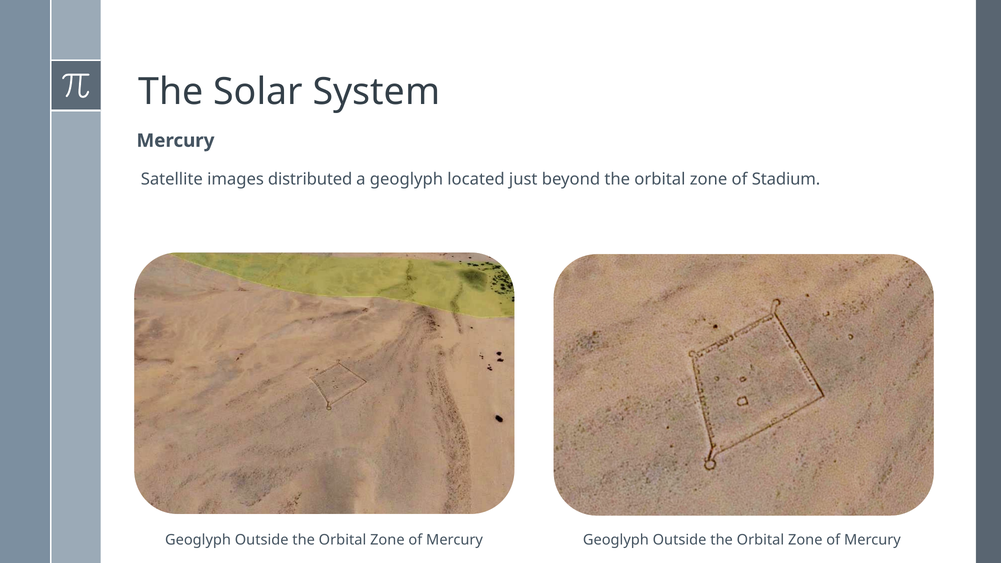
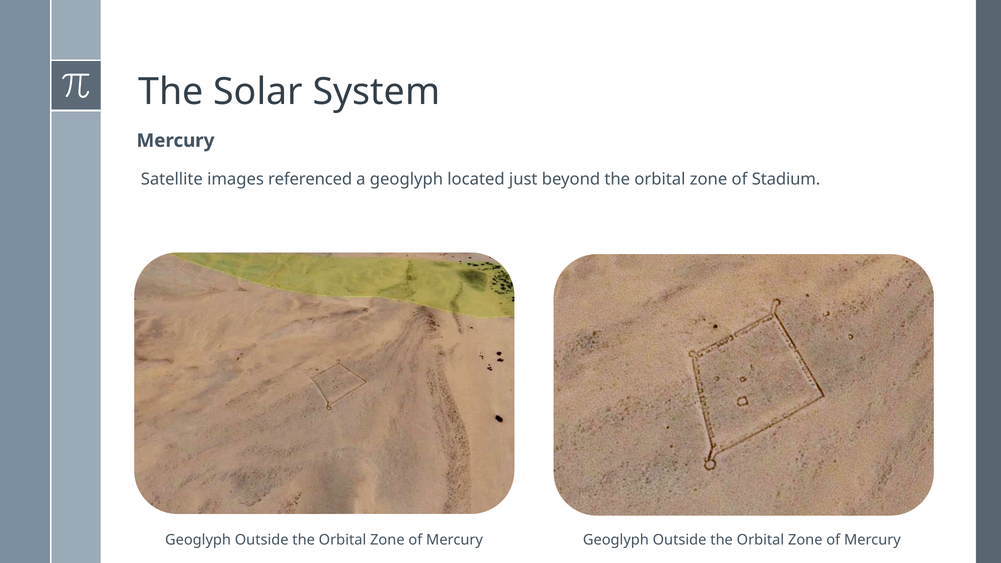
distributed: distributed -> referenced (310, 180)
